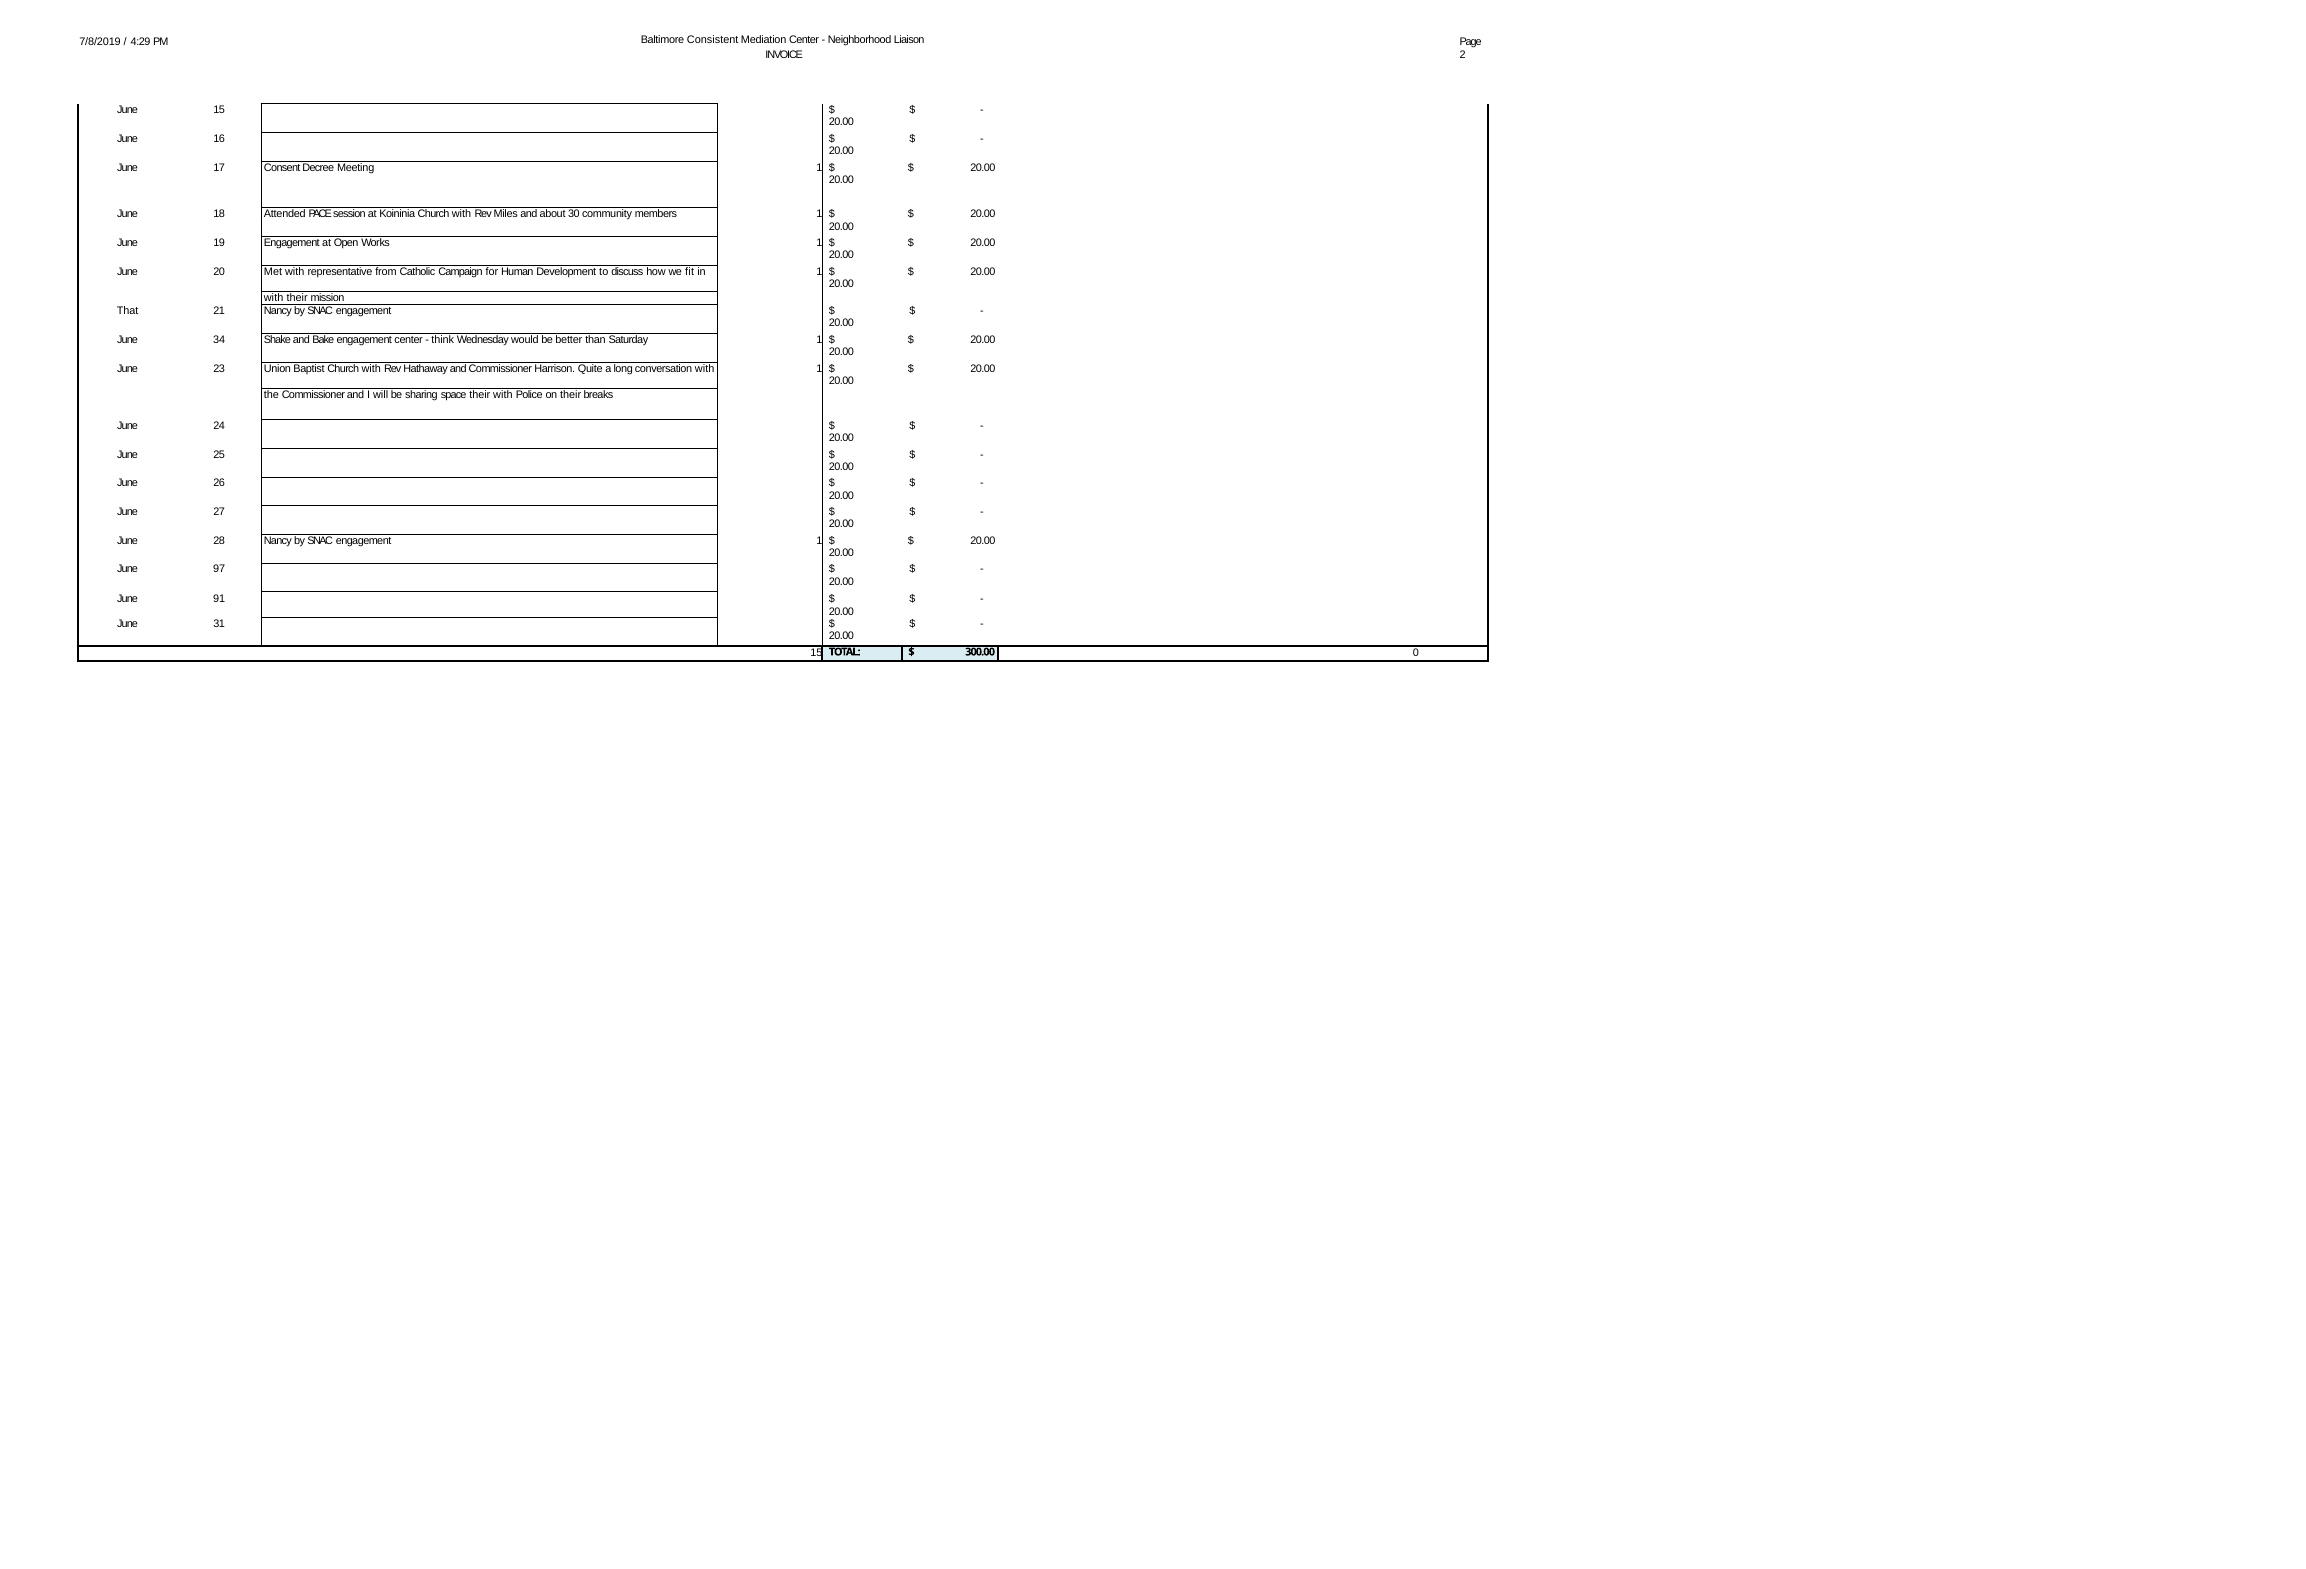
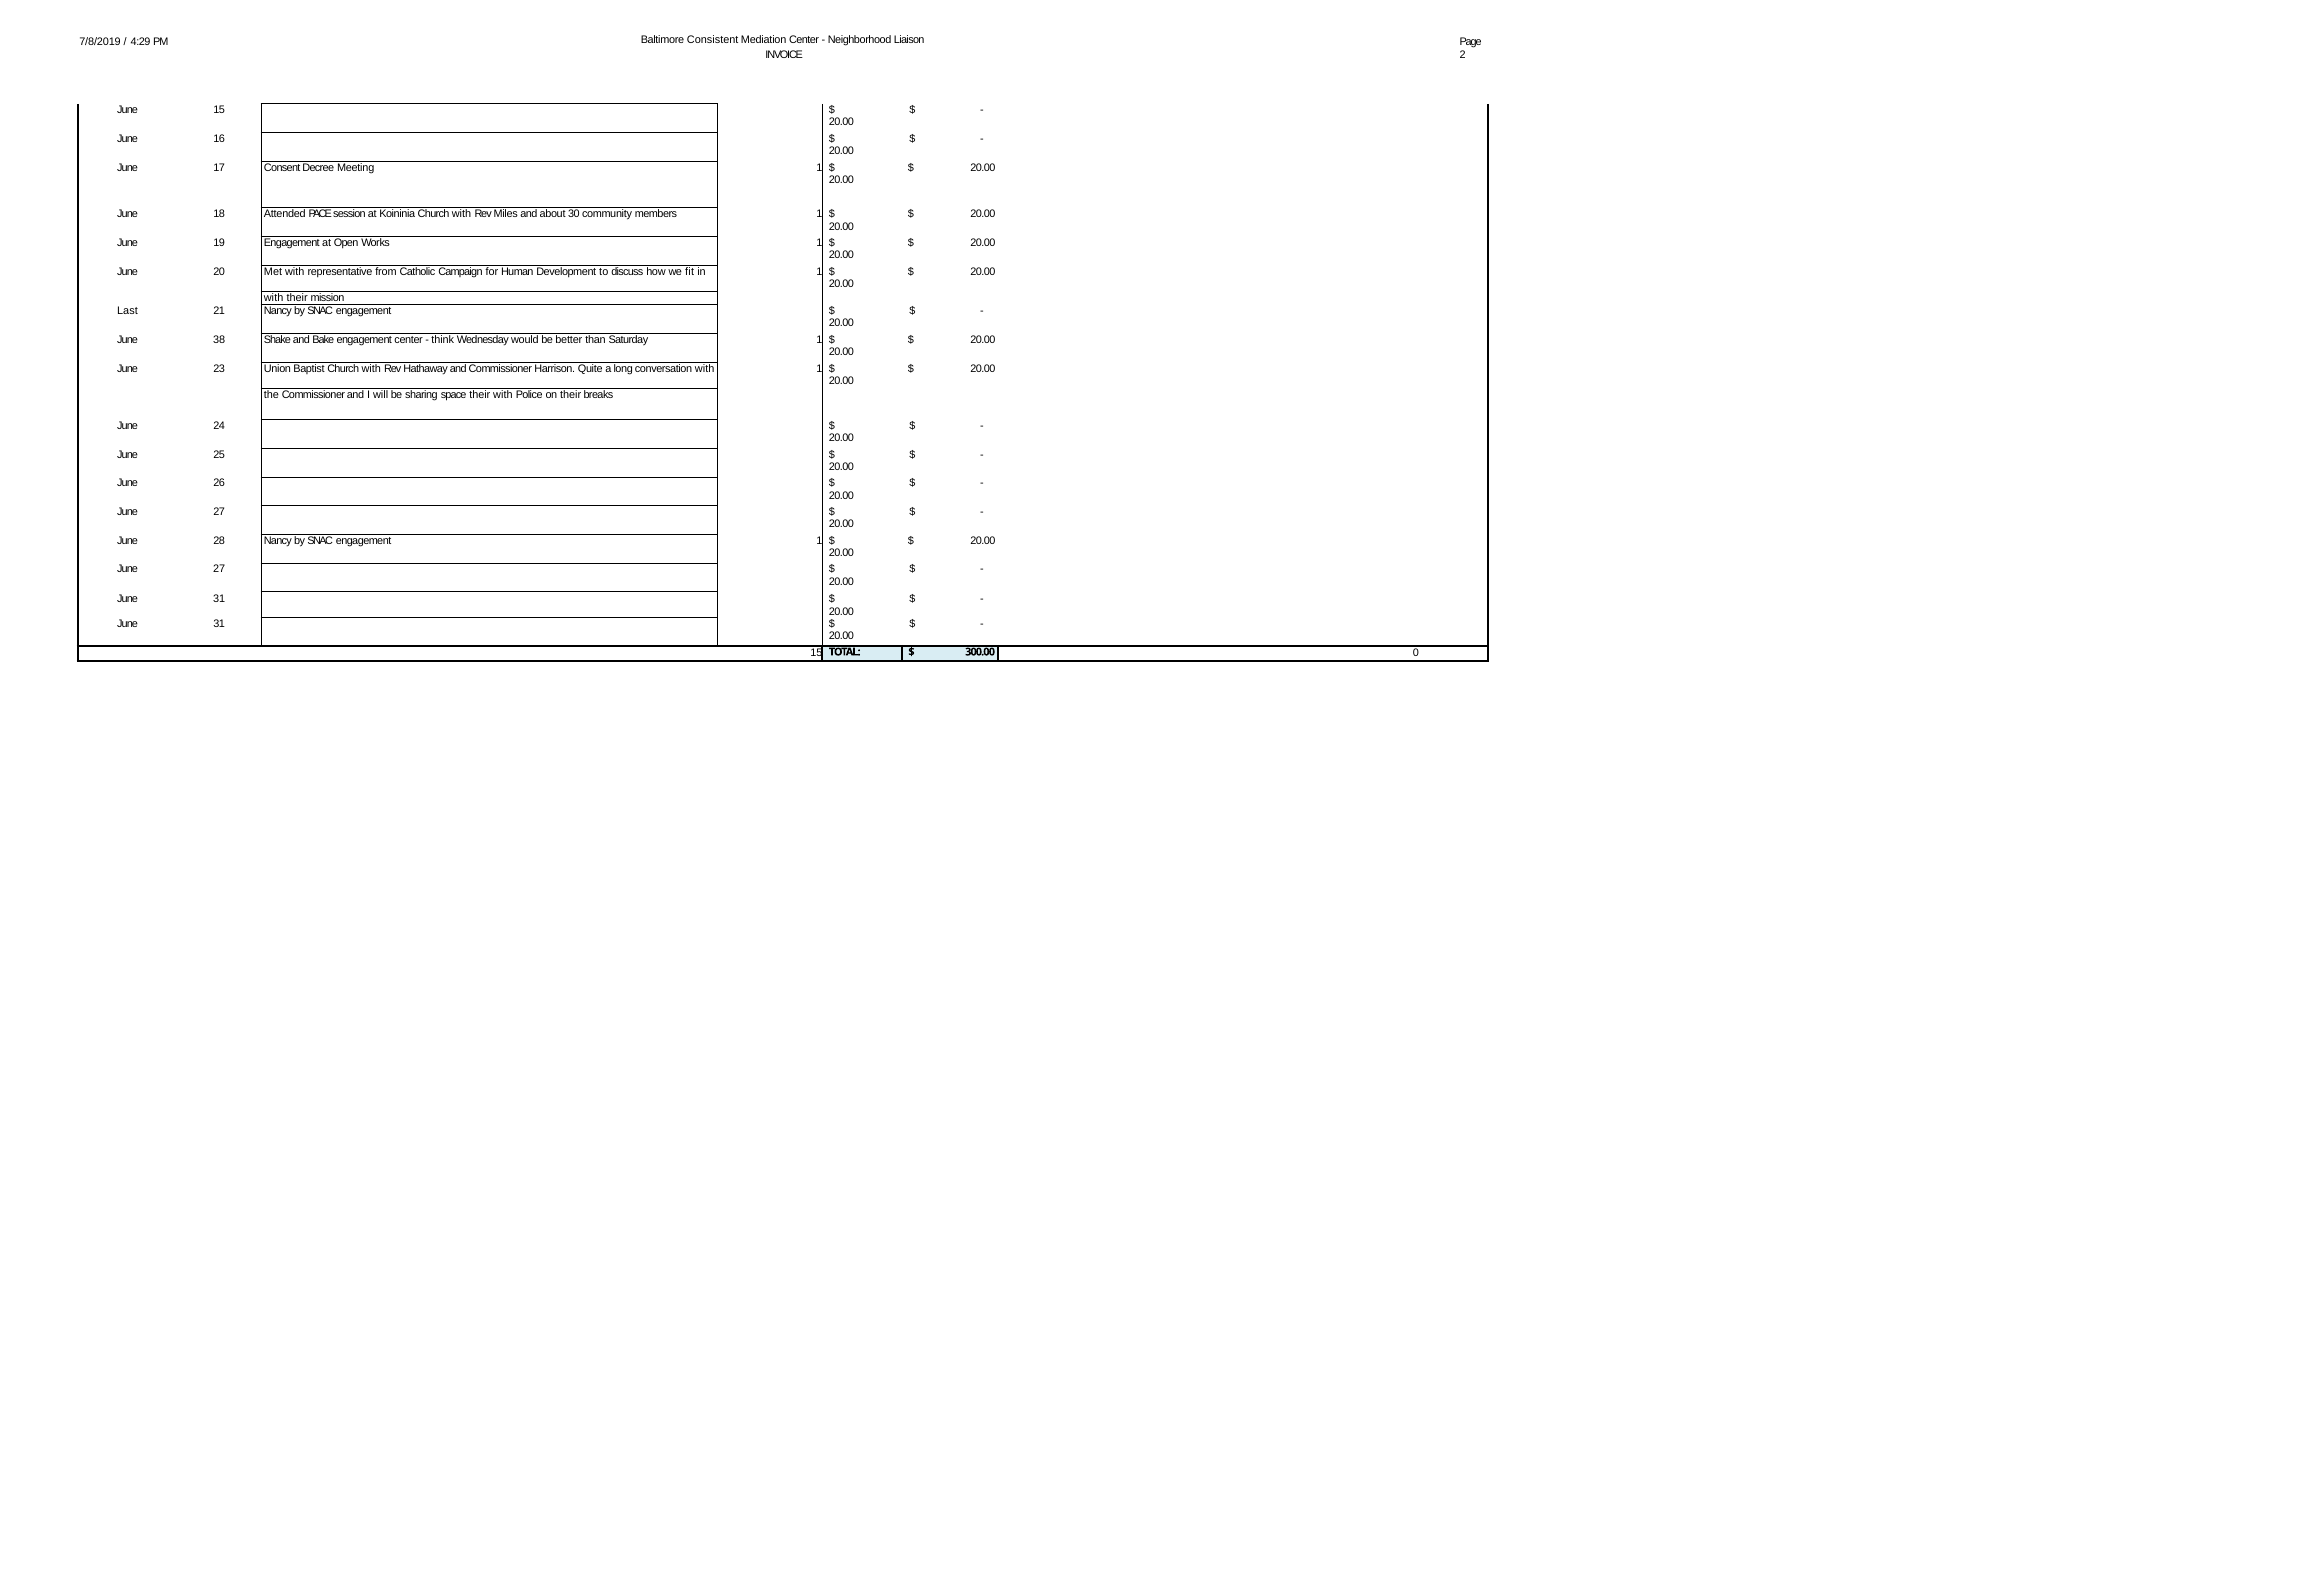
That: That -> Last (128, 311)
34: 34 -> 38 (219, 340)
97: 97 -> 27 (219, 569)
91: 91 -> 31 (219, 598)
